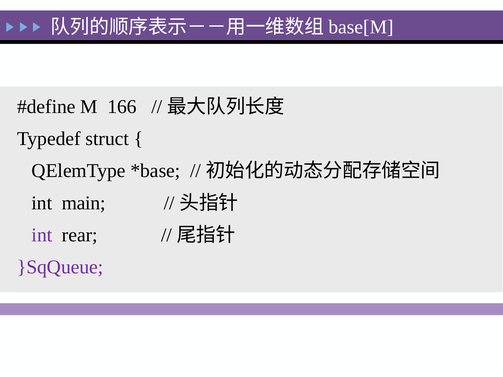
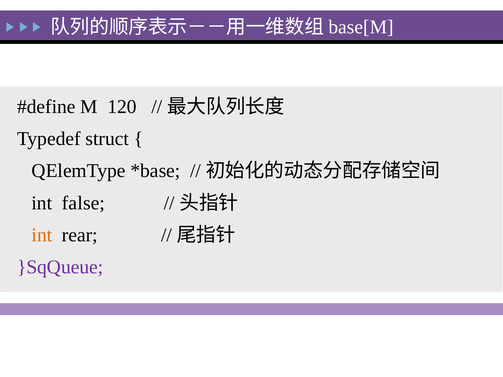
166: 166 -> 120 (122, 107)
main: main -> false (83, 203)
int colour: purple -> orange (42, 235)
